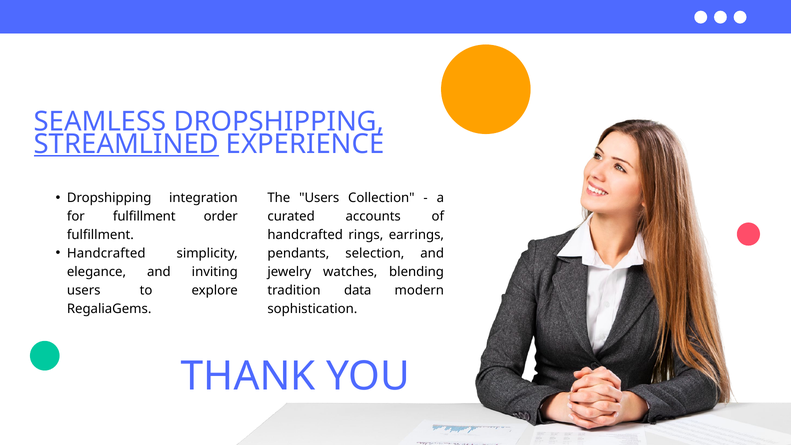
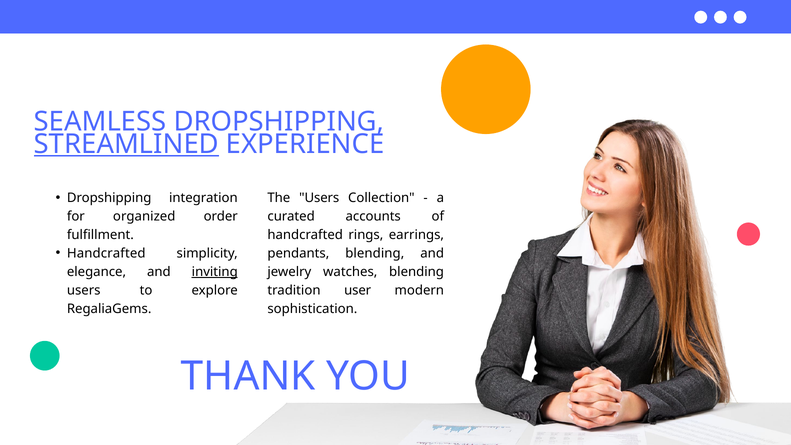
for fulfillment: fulfillment -> organized (144, 216)
pendants selection: selection -> blending (375, 253)
inviting underline: none -> present (215, 272)
data: data -> user (358, 290)
